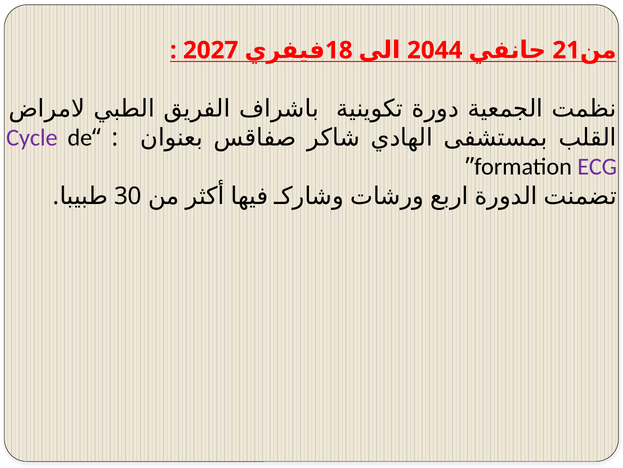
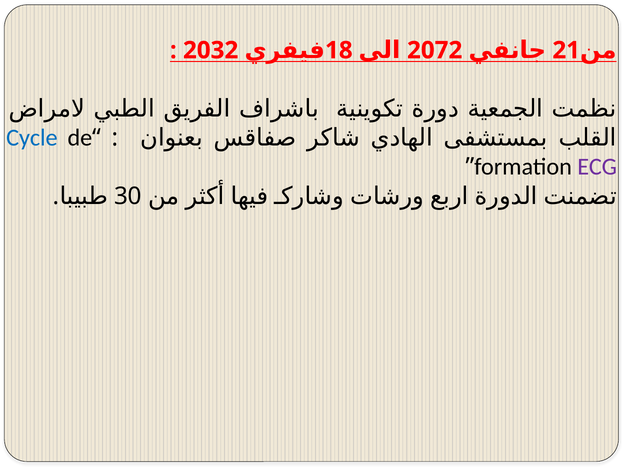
2027: 2027 -> 2032 (211, 50)
2044: 2044 -> 2072 (435, 50)
Cycle colour: purple -> blue (32, 138)
